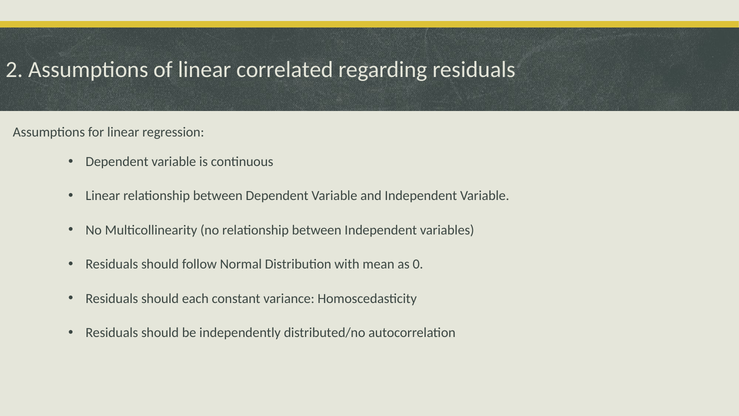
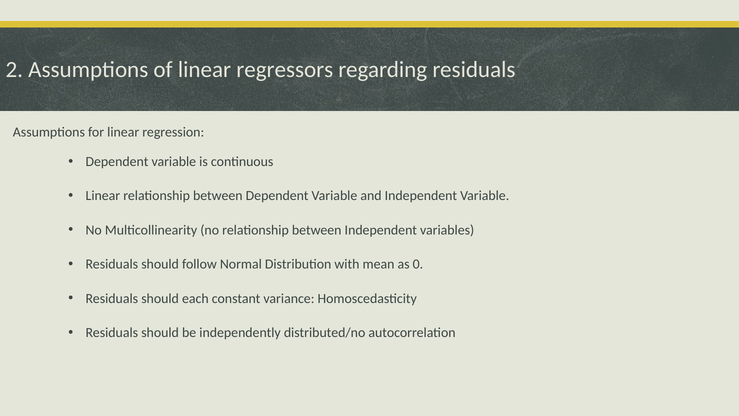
correlated: correlated -> regressors (285, 70)
